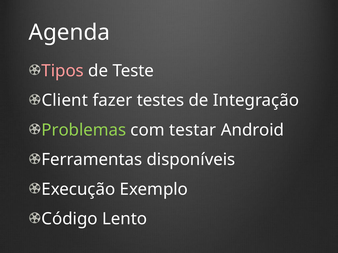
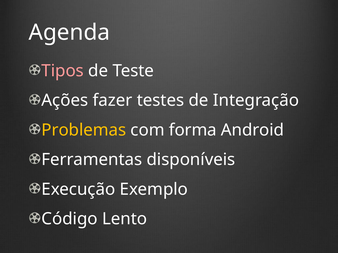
Client: Client -> Ações (65, 101)
Problemas colour: light green -> yellow (84, 130)
testar: testar -> forma (193, 130)
